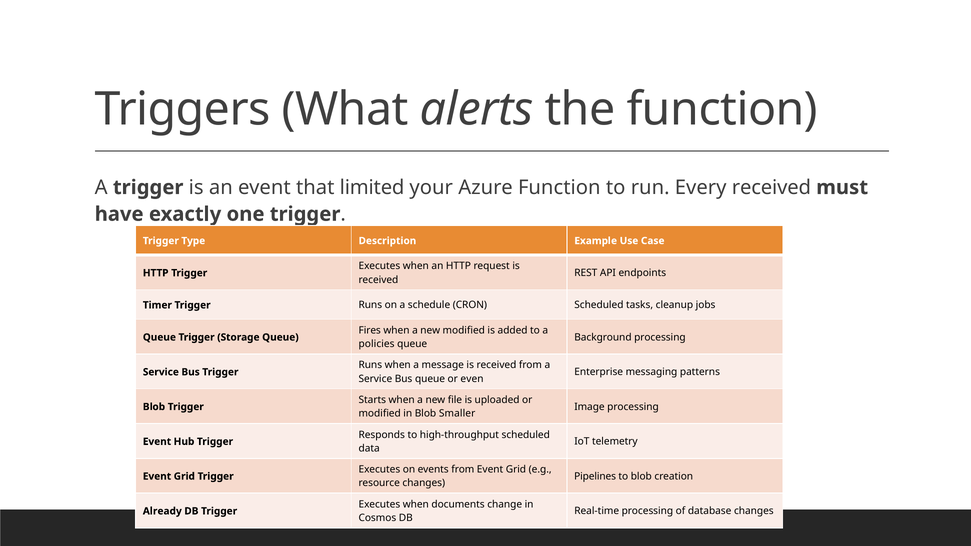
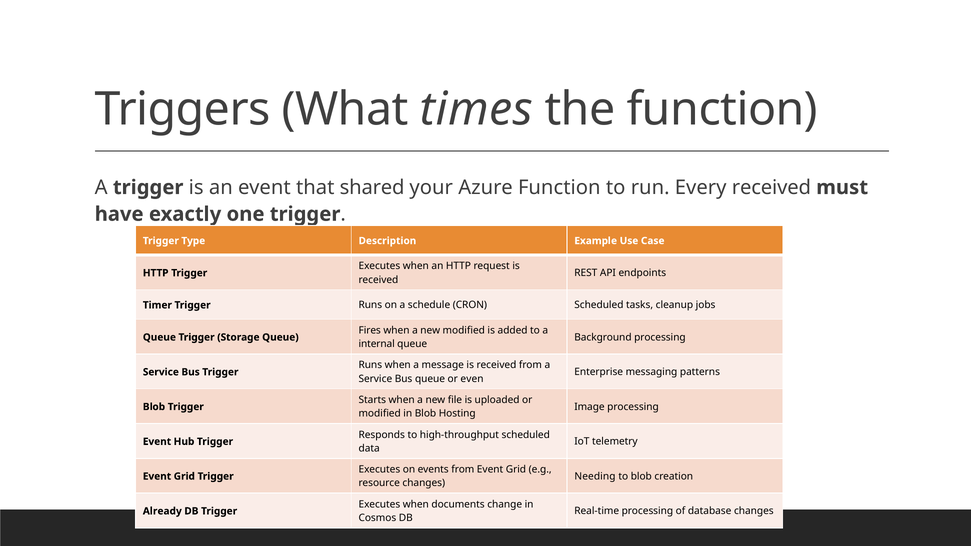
alerts: alerts -> times (476, 109)
limited: limited -> shared (372, 188)
policies: policies -> internal (377, 344)
Smaller: Smaller -> Hosting (457, 414)
Pipelines: Pipelines -> Needing (595, 476)
